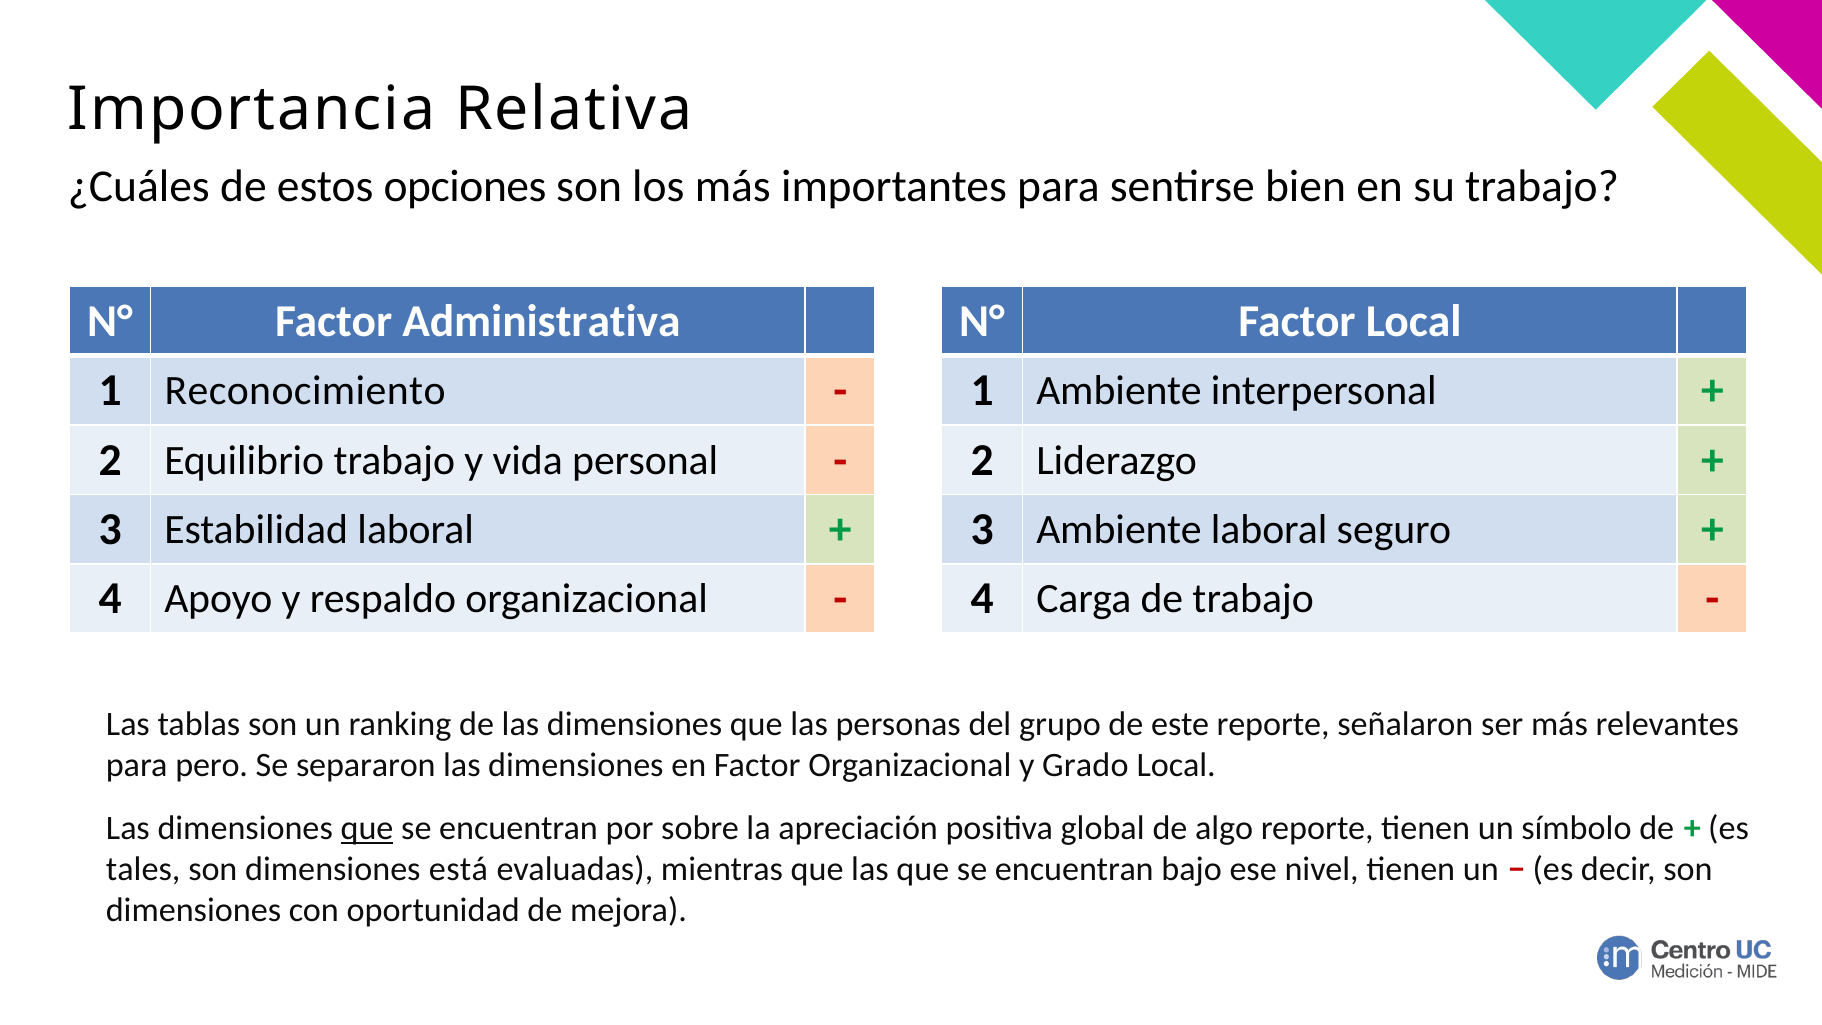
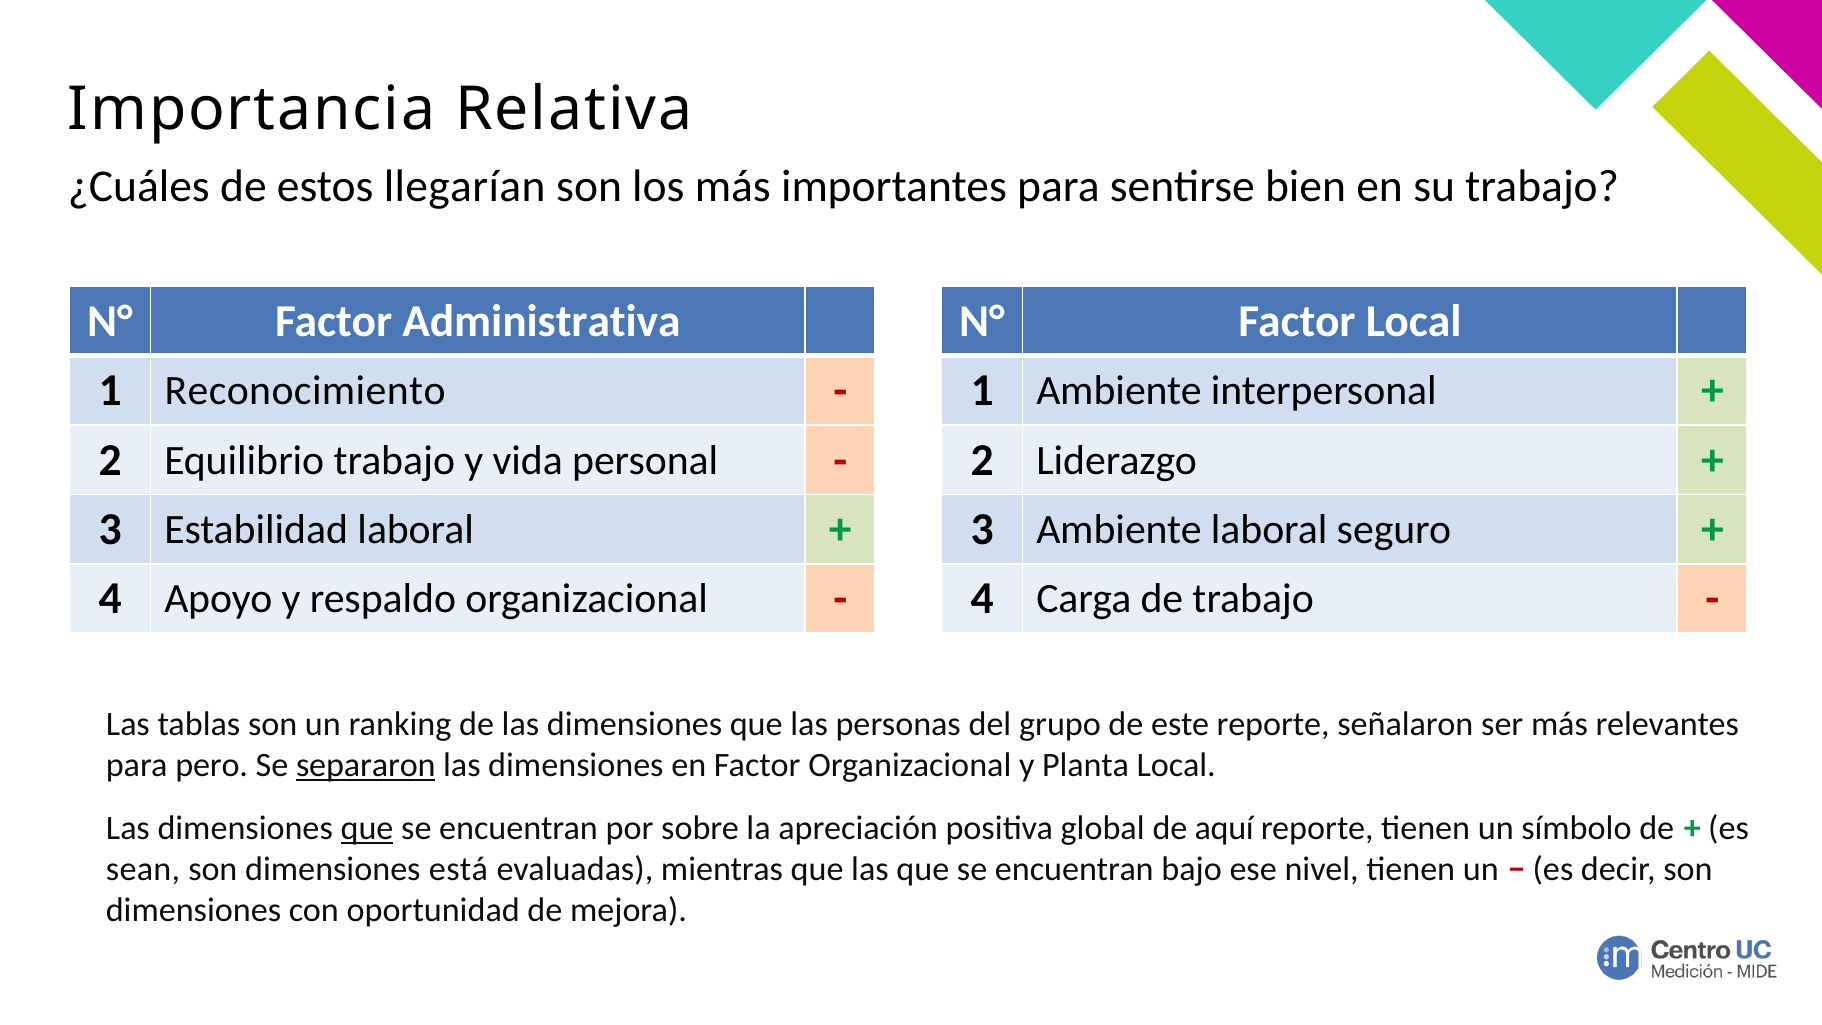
opciones: opciones -> llegarían (465, 187)
separaron underline: none -> present (366, 765)
Grado: Grado -> Planta (1086, 765)
algo: algo -> aquí (1224, 829)
tales: tales -> sean (143, 870)
